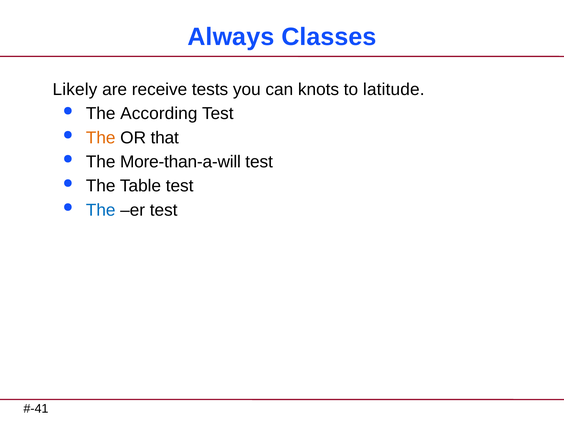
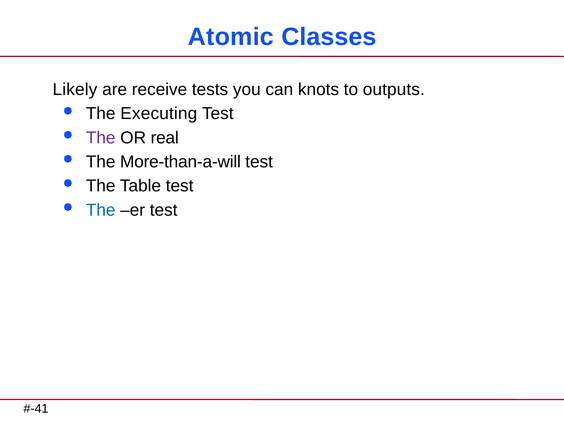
Always: Always -> Atomic (231, 37)
latitude: latitude -> outputs (394, 89)
According: According -> Executing (159, 114)
The colour: orange -> purple (101, 138)
that: that -> real (165, 138)
